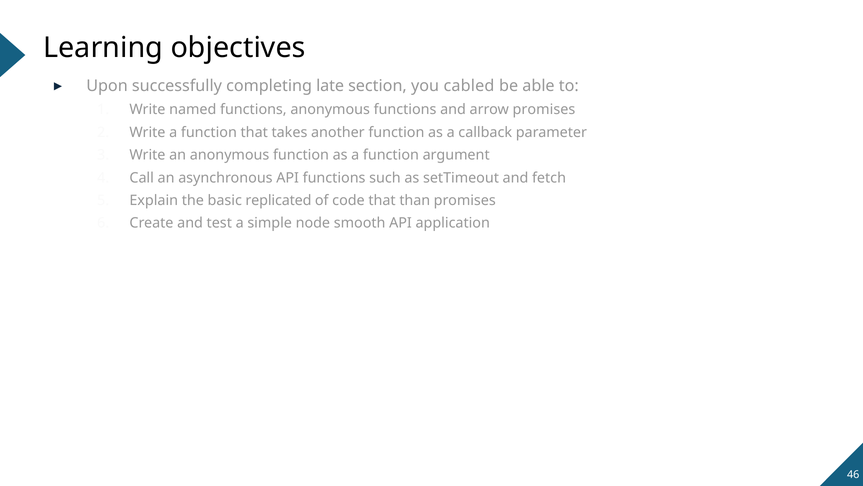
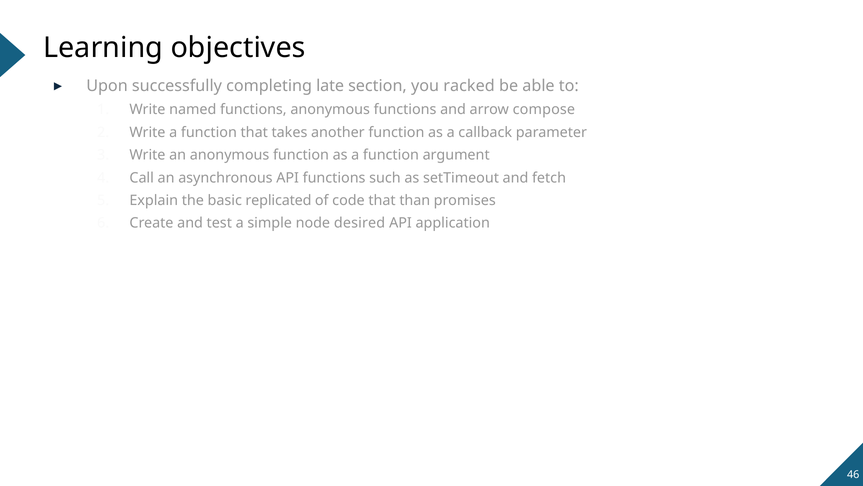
cabled: cabled -> racked (469, 86)
arrow promises: promises -> compose (544, 109)
smooth: smooth -> desired (360, 223)
